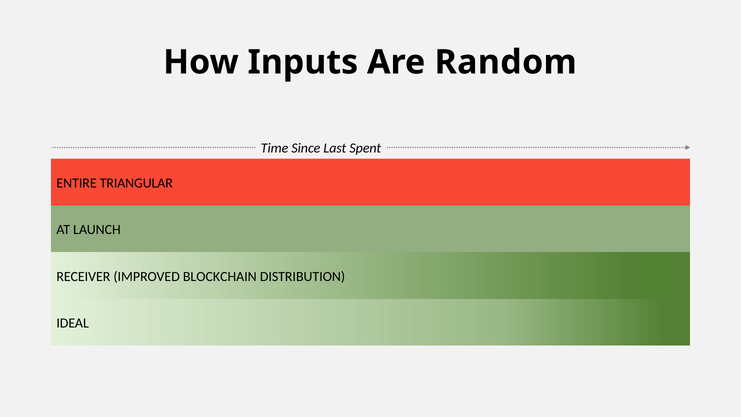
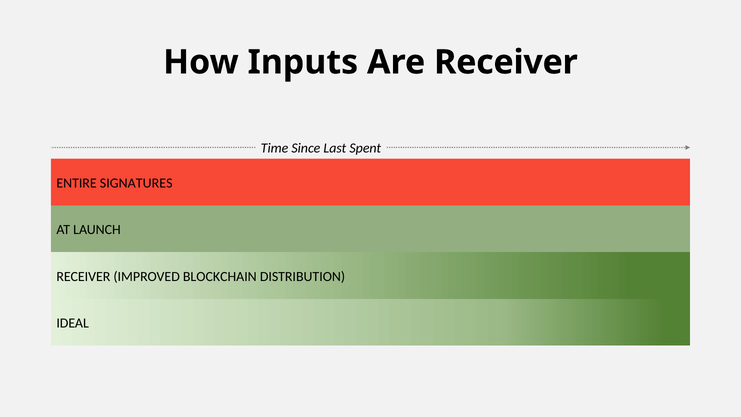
Are Random: Random -> Receiver (506, 62)
TRIANGULAR: TRIANGULAR -> SIGNATURES (136, 183)
